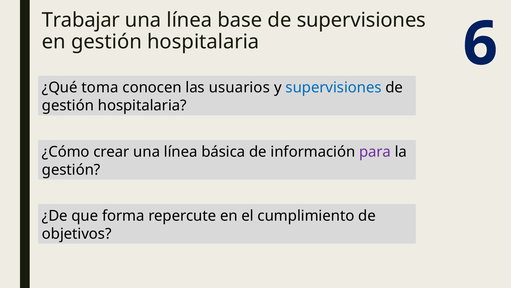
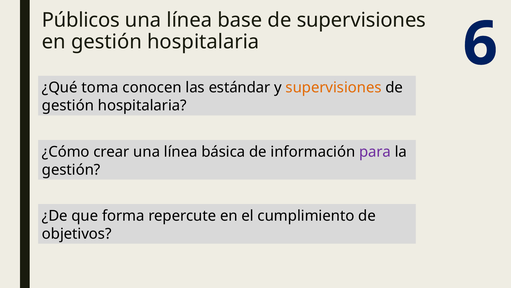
Trabajar: Trabajar -> Públicos (81, 20)
usuarios: usuarios -> estándar (239, 88)
supervisiones colour: blue -> orange (334, 88)
